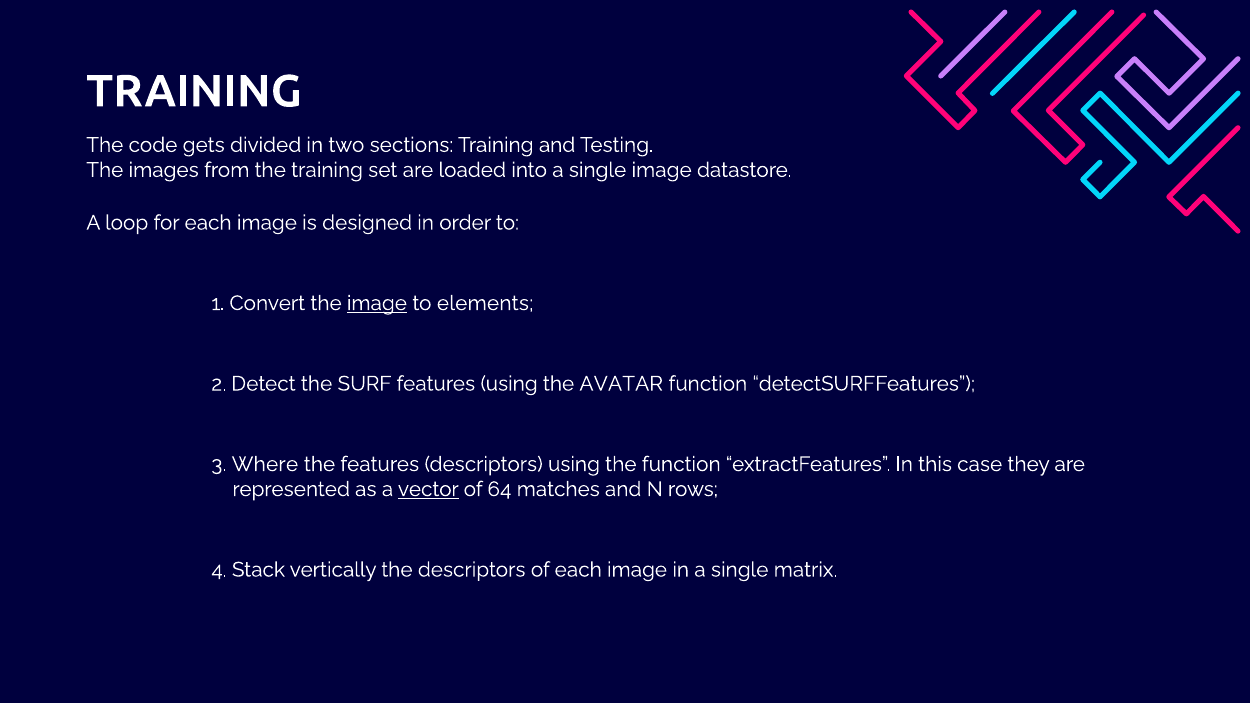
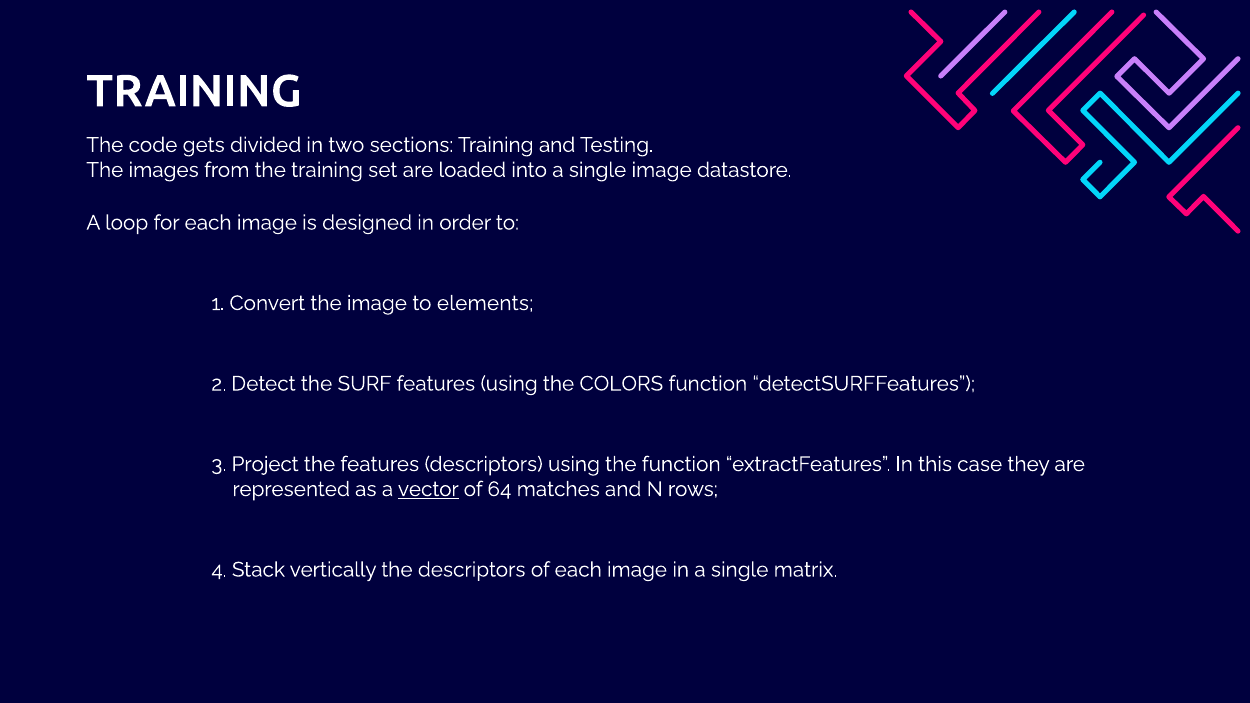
image underline: present -> none (377, 303)
AVATAR: AVATAR -> COLORS (621, 384)
Where: Where -> Project (265, 464)
